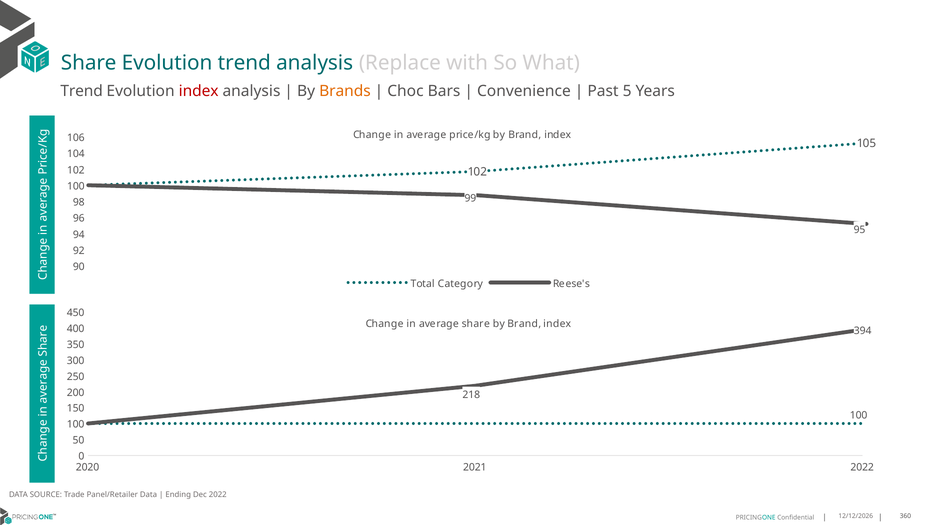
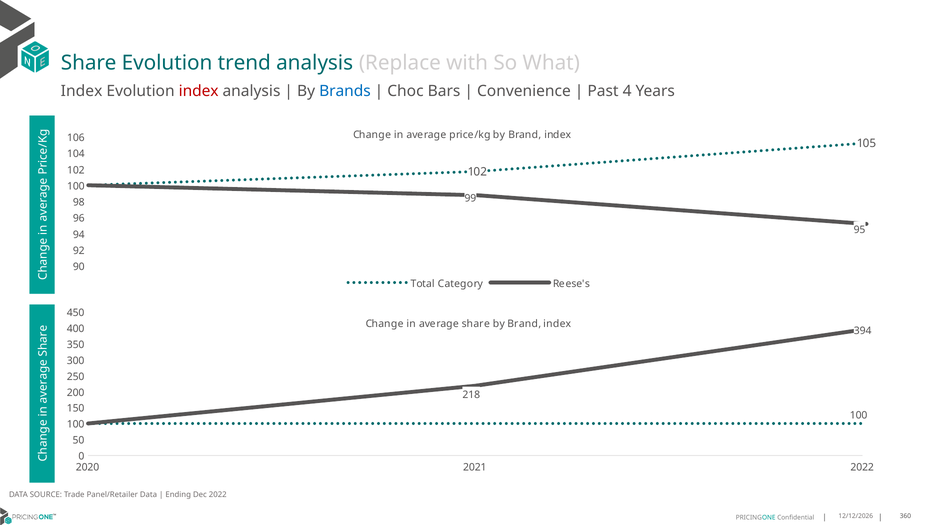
Trend: Trend -> Index (82, 91)
Brands colour: orange -> blue (345, 91)
5: 5 -> 4 (627, 91)
